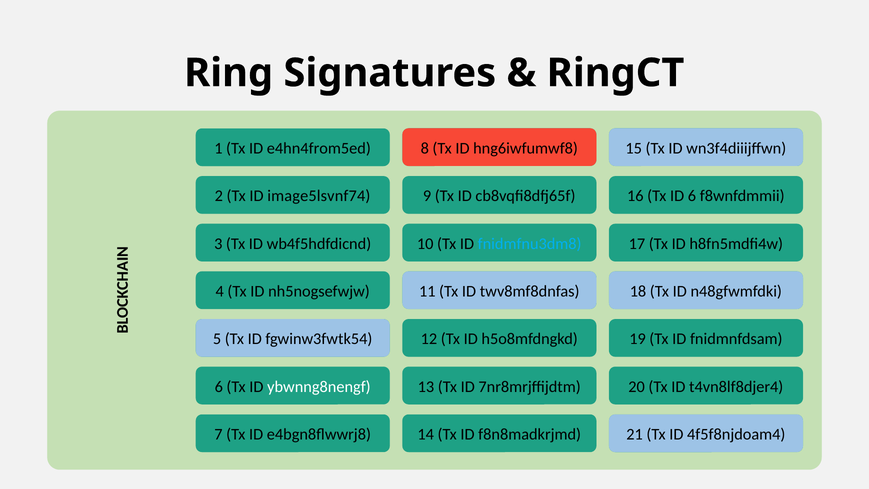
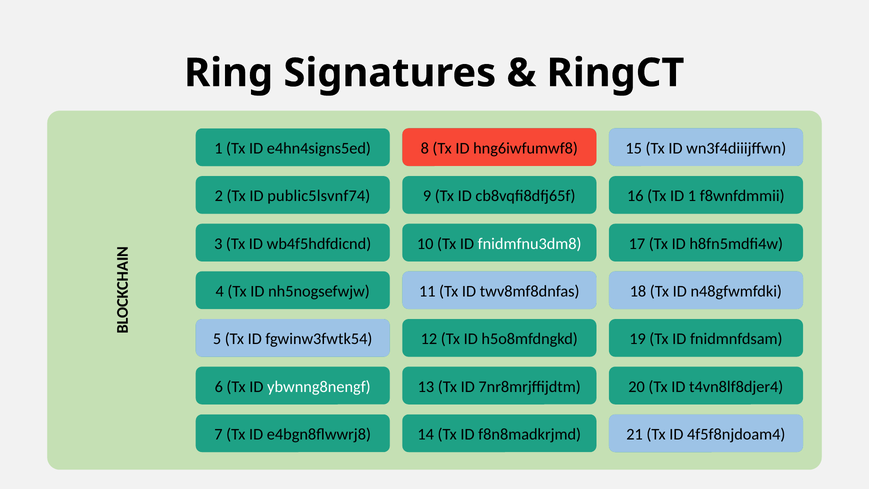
e4hn4from5ed: e4hn4from5ed -> e4hn4signs5ed (319, 148)
image5lsvnf74: image5lsvnf74 -> public5lsvnf74 (319, 196)
ID 6: 6 -> 1 (692, 196)
fnidmfnu3dm8 colour: light blue -> white (530, 244)
